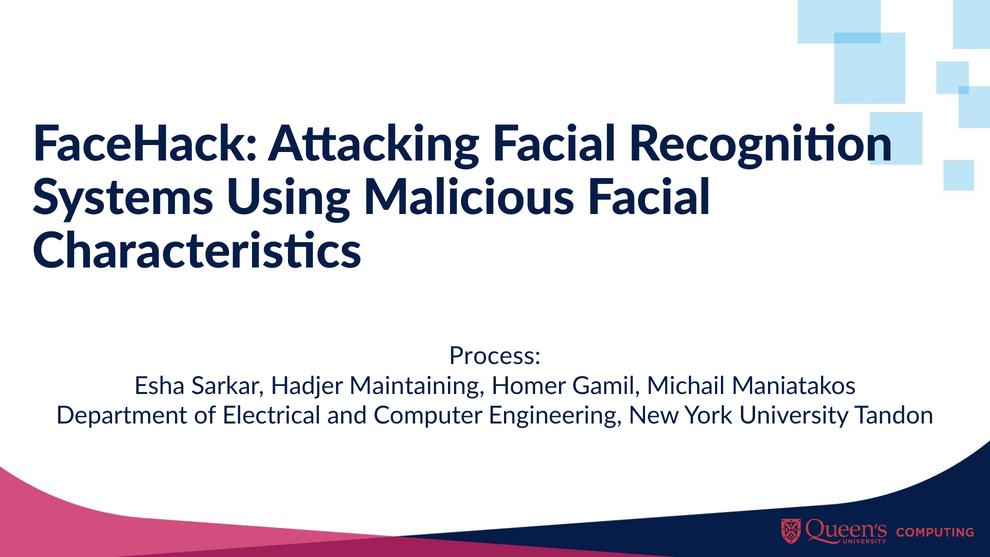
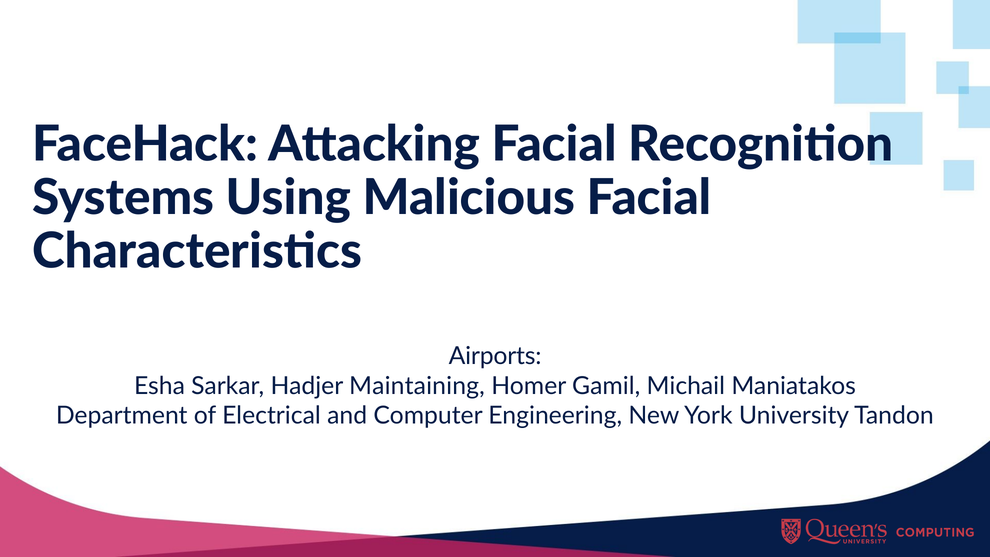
Process: Process -> Airports (495, 356)
